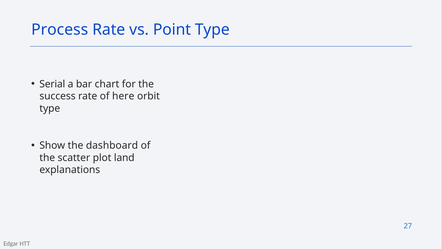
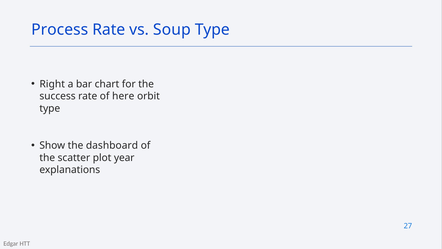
Point: Point -> Soup (172, 30)
Serial: Serial -> Right (52, 84)
land: land -> year (124, 157)
